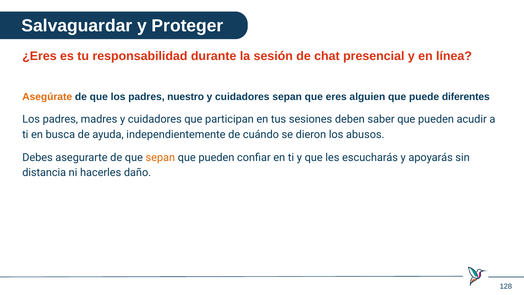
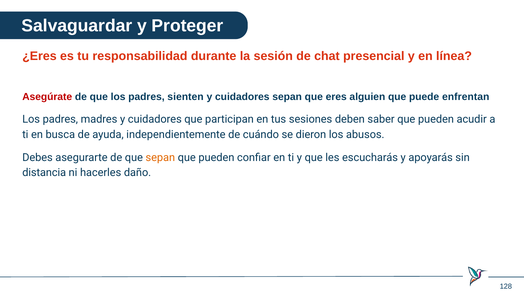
Asegúrate colour: orange -> red (47, 97)
nuestro: nuestro -> sienten (186, 97)
diferentes: diferentes -> enfrentan (466, 97)
